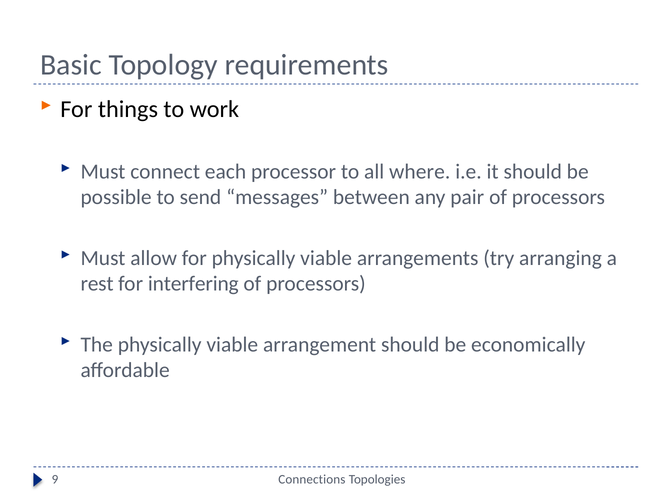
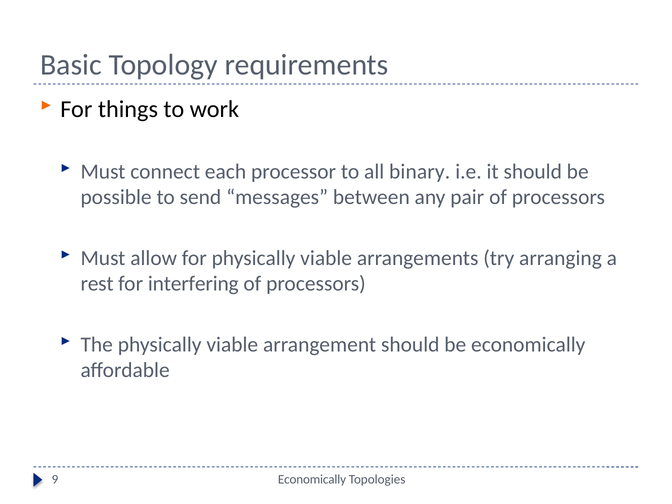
where: where -> binary (420, 171)
Connections: Connections -> Economically (312, 479)
